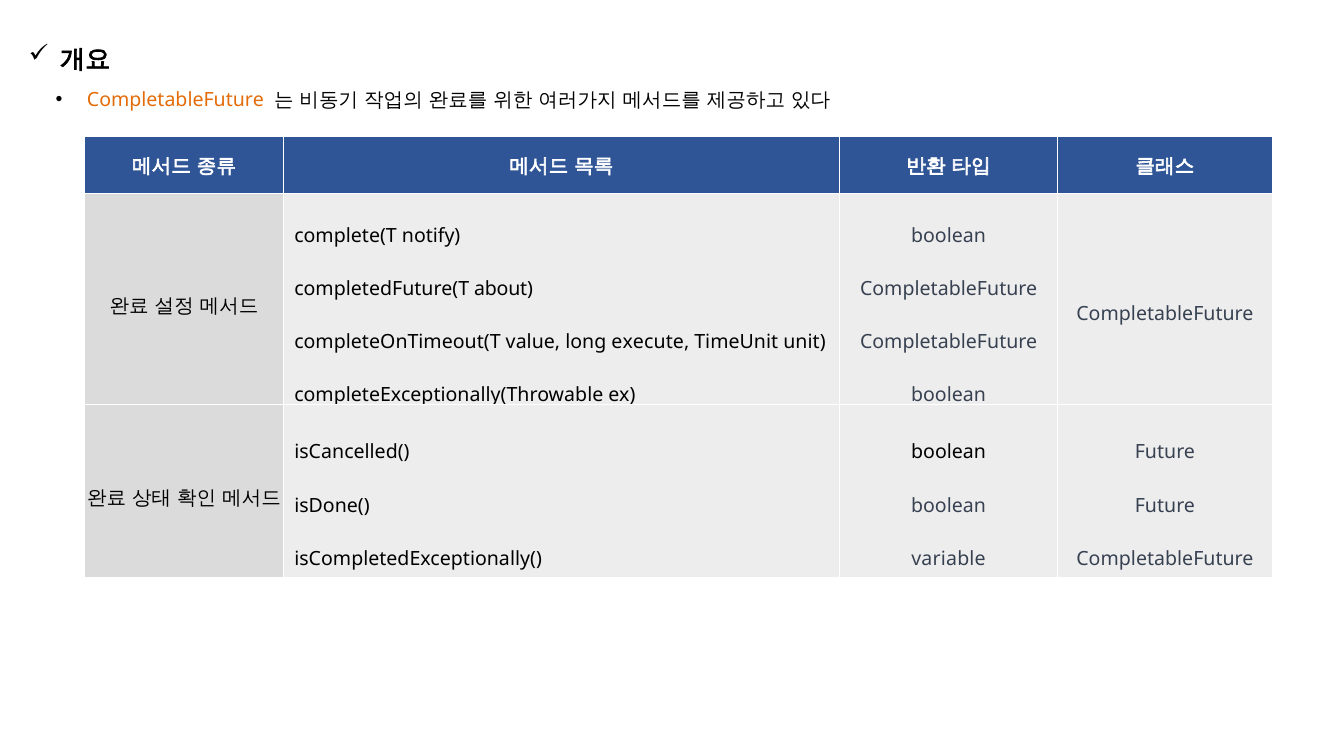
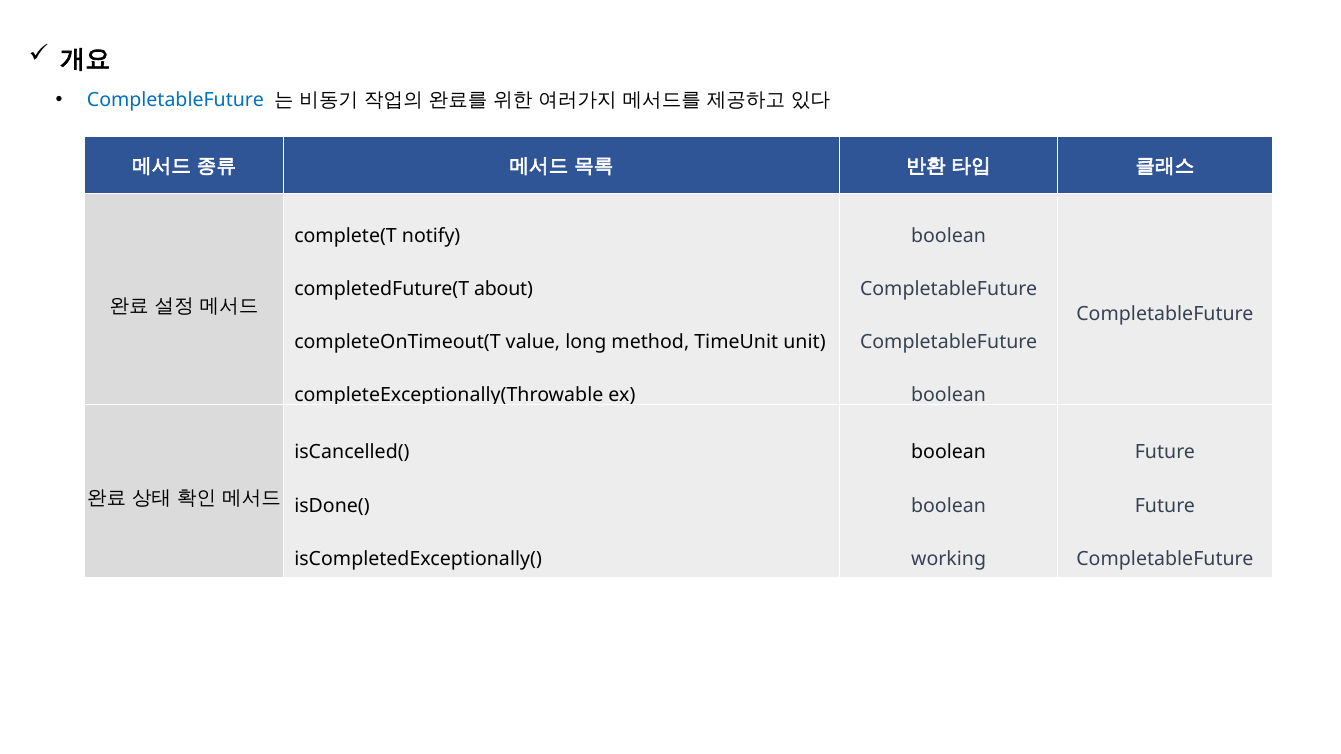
CompletableFuture colour: orange -> blue (175, 100)
execute: execute -> method (650, 342)
variable: variable -> working (949, 559)
